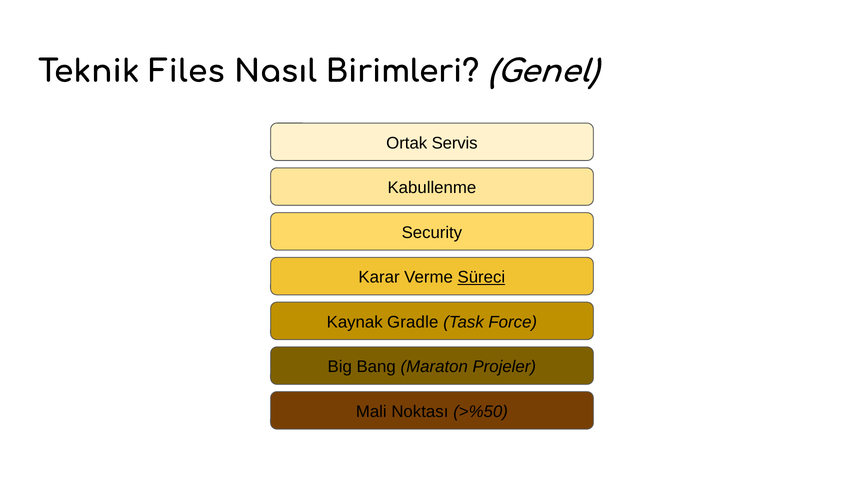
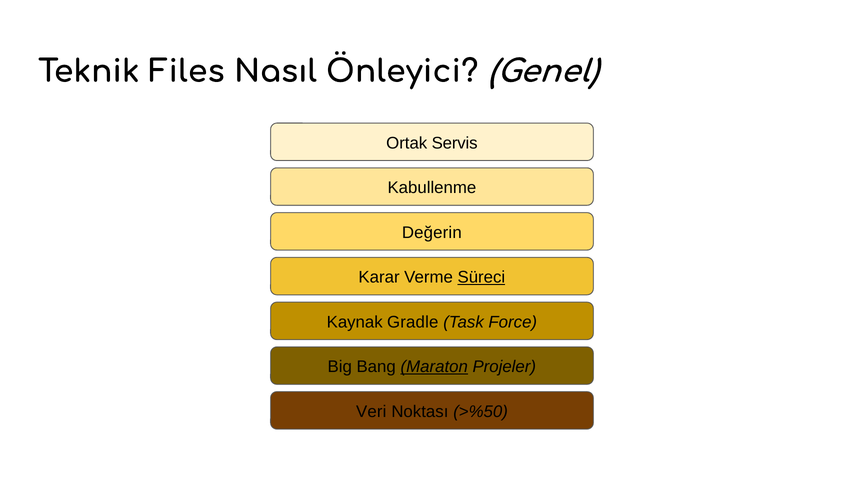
Birimleri: Birimleri -> Önleyici (402, 72)
Security: Security -> Değerin (432, 232)
Maraton underline: none -> present (434, 367)
Mali: Mali -> Veri (371, 412)
